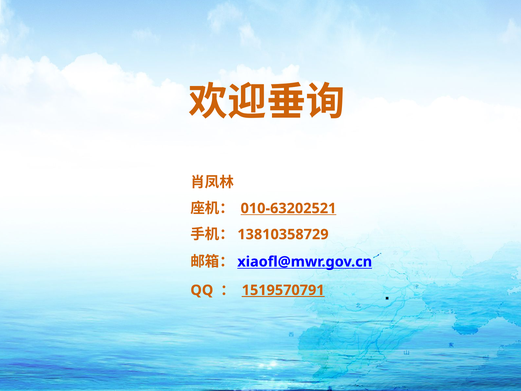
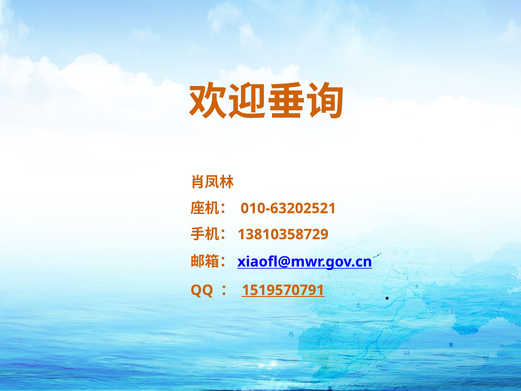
010-63202521 underline: present -> none (288, 208)
